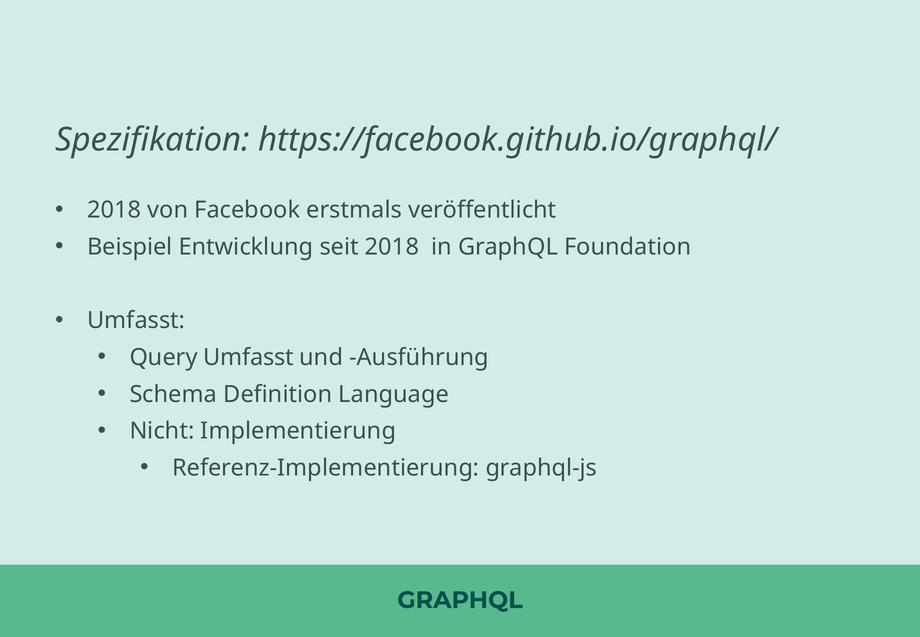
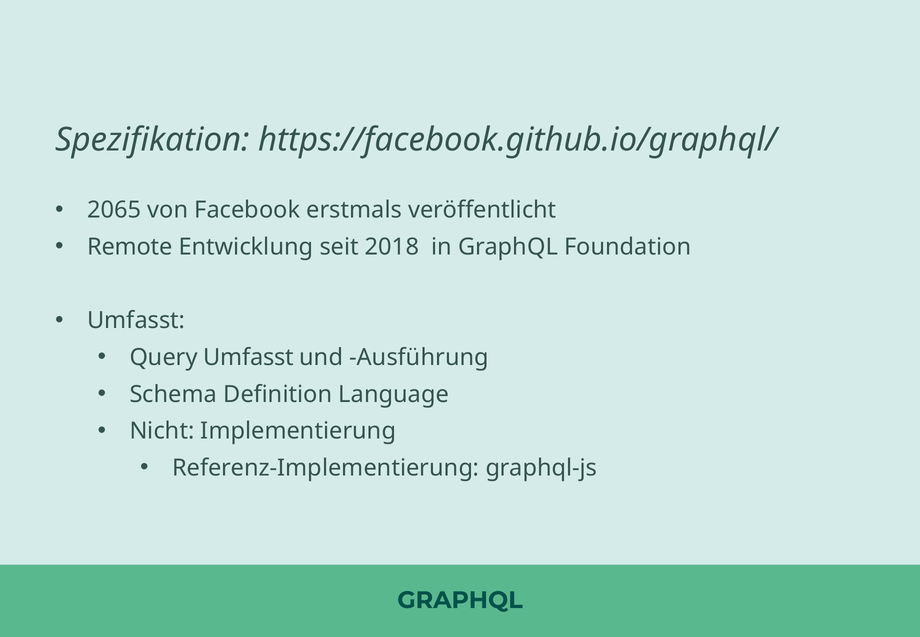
2018: 2018 -> 2065 (114, 210)
Beispiel: Beispiel -> Remote (130, 247)
